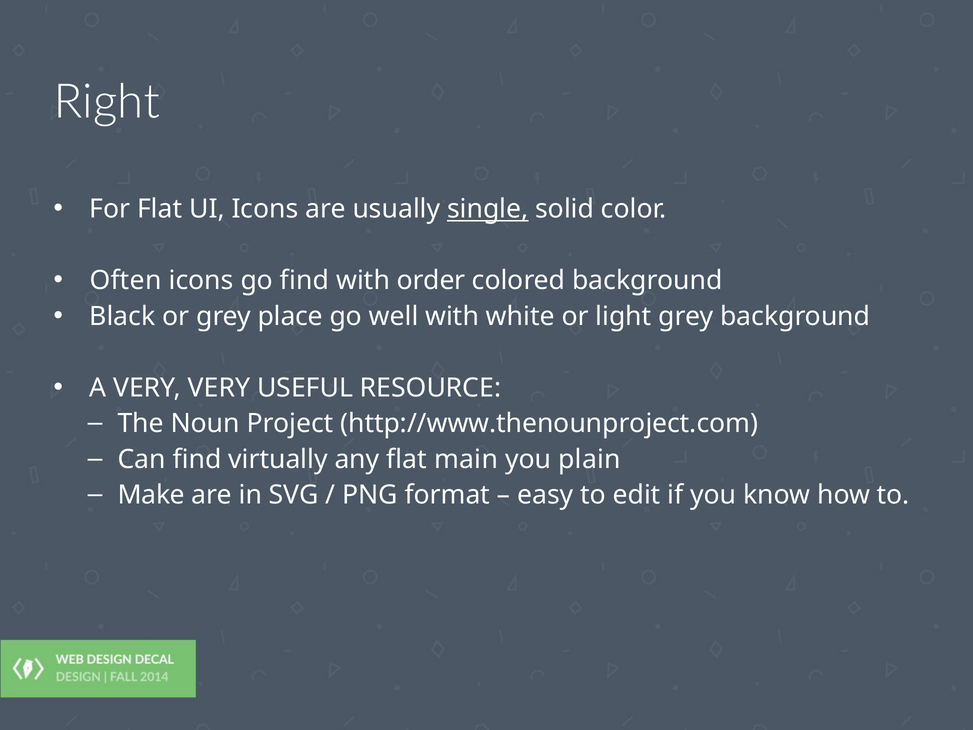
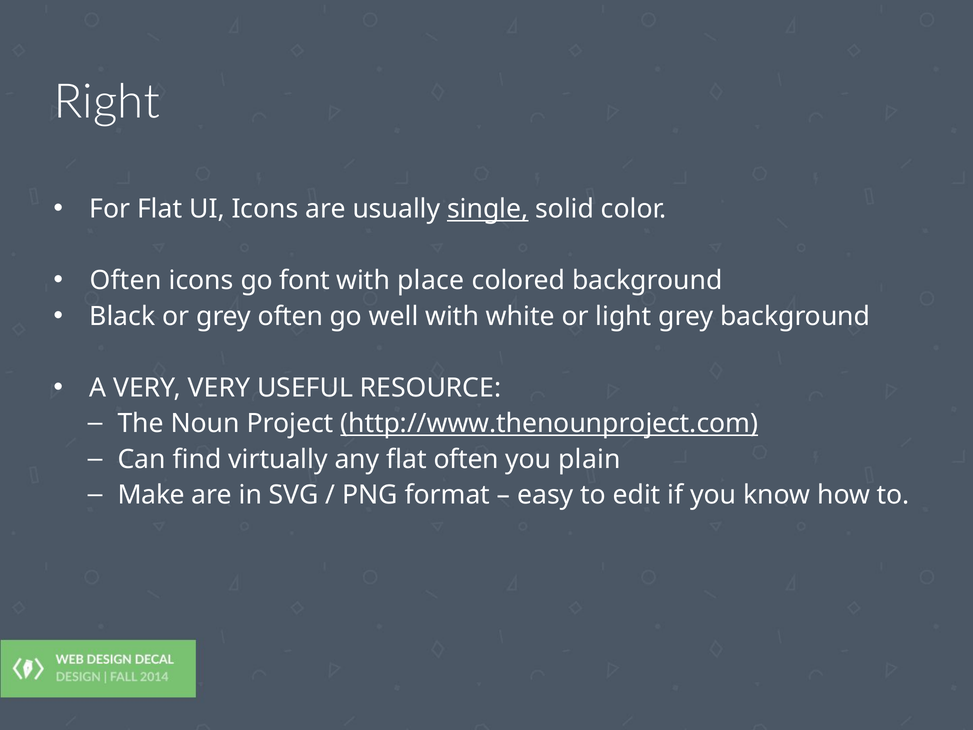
go find: find -> font (305, 281)
order: order -> place (431, 281)
grey place: place -> often (290, 316)
http://www.thenounproject.com underline: none -> present (549, 423)
flat main: main -> often (466, 459)
